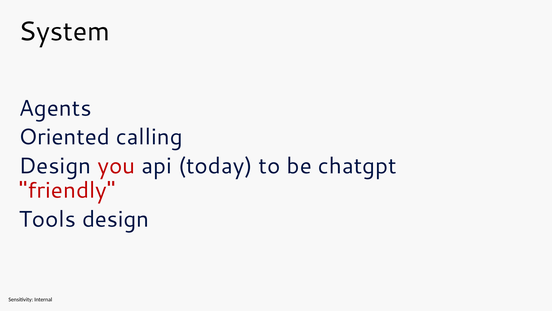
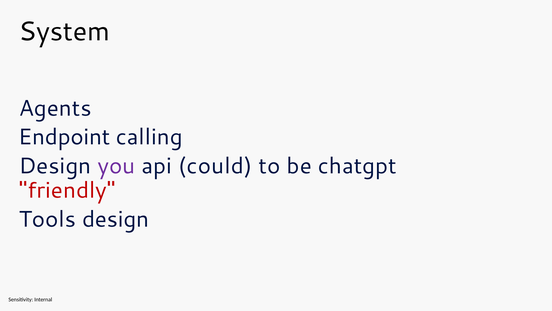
Oriented: Oriented -> Endpoint (64, 137)
you colour: red -> purple (116, 166)
today: today -> could (215, 166)
